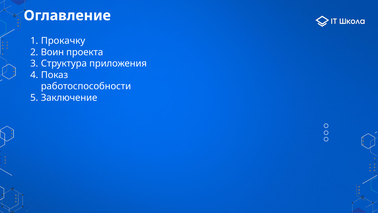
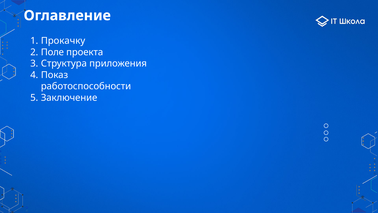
Воин: Воин -> Поле (52, 52)
